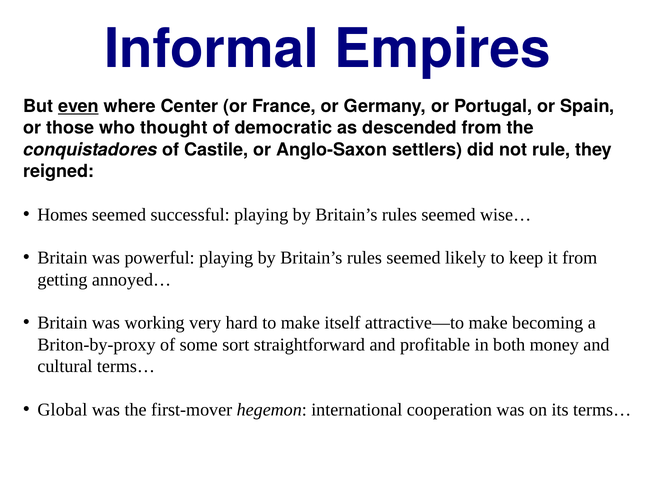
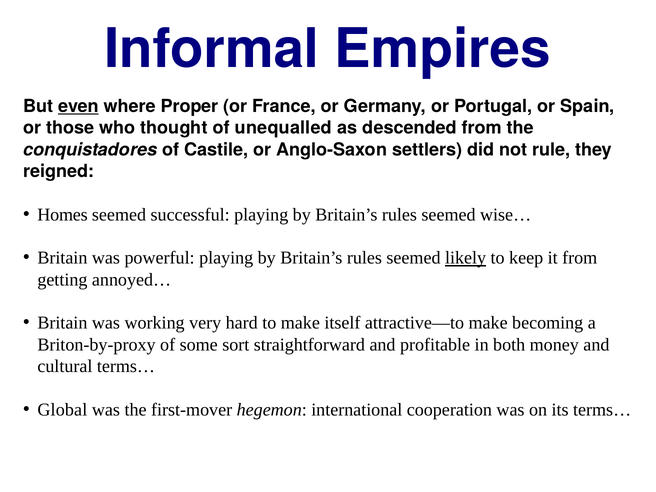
Center: Center -> Proper (190, 106)
democratic: democratic -> unequalled (283, 128)
likely underline: none -> present (466, 258)
